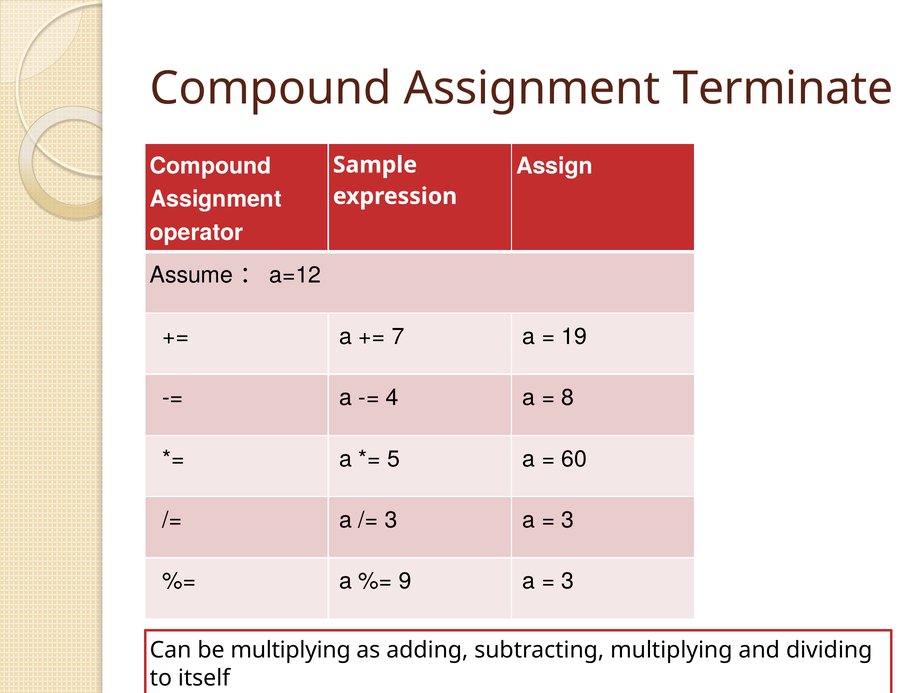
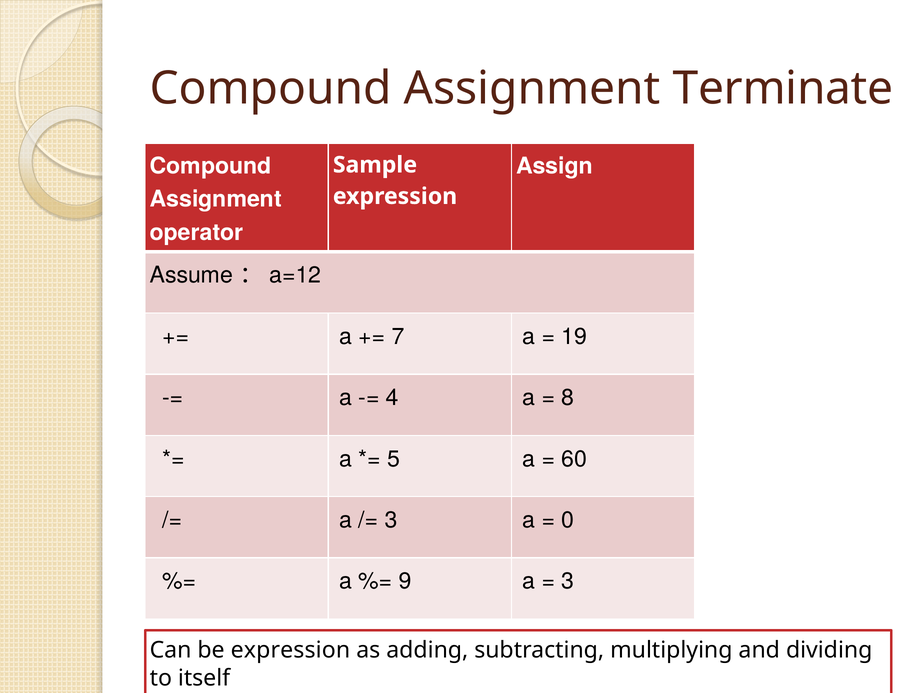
3: 3 -> 0 (568, 520)
be multiplying: multiplying -> expression (290, 650)
